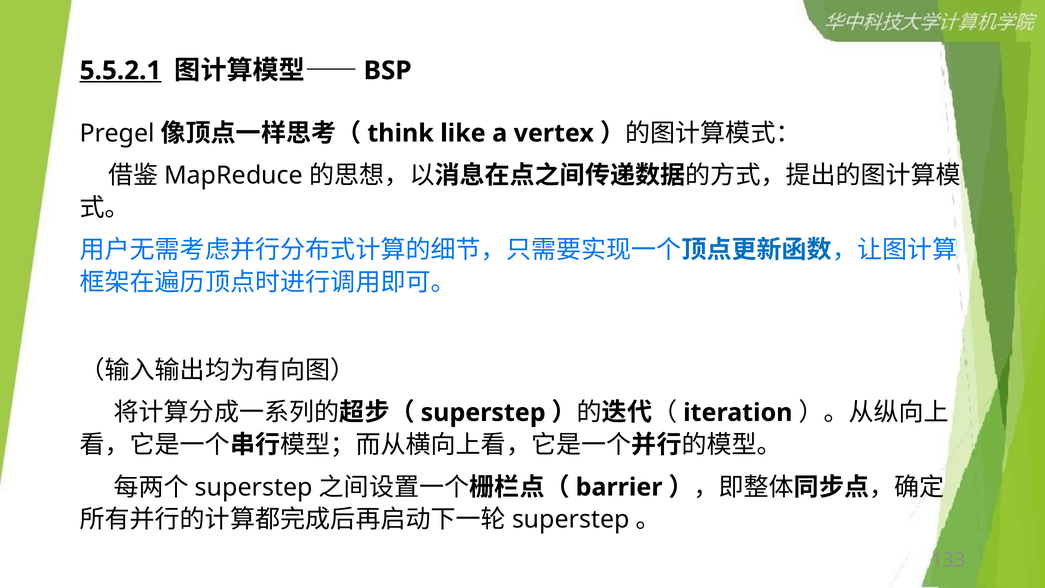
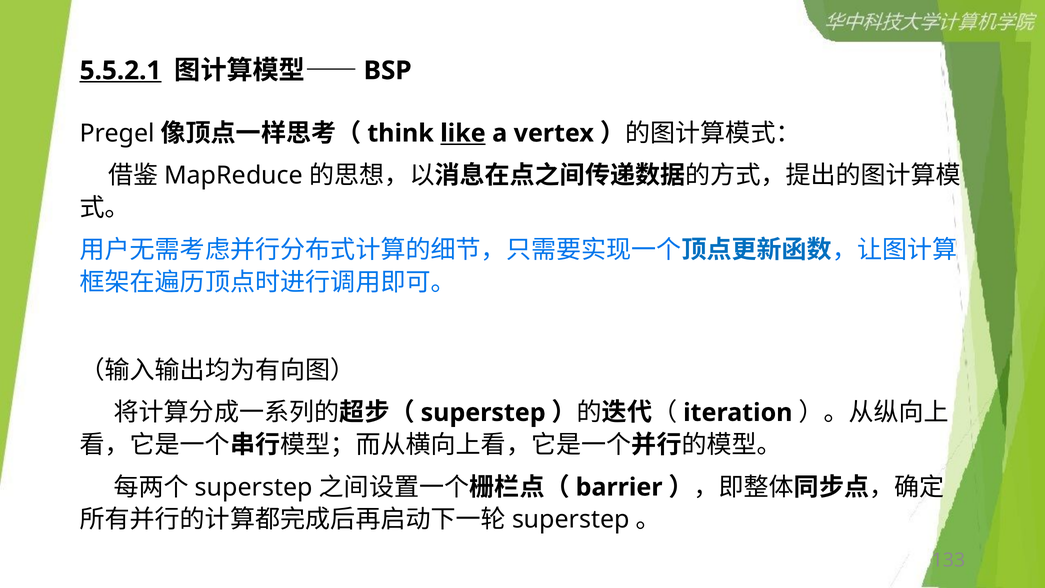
like underline: none -> present (463, 133)
